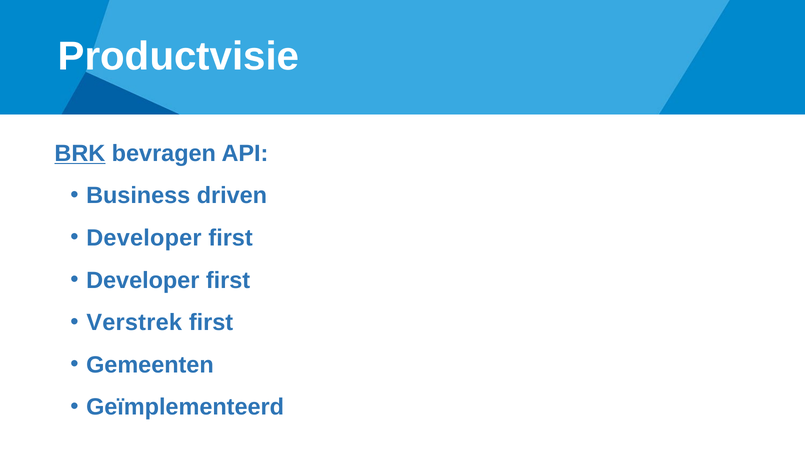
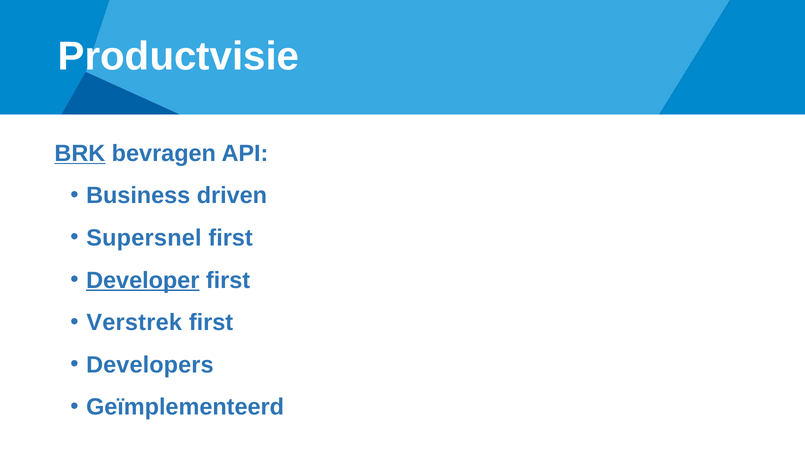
Developer: Developer -> Supersnel (144, 238)
Developer underline: none -> present (143, 280)
Gemeenten: Gemeenten -> Developers (150, 365)
